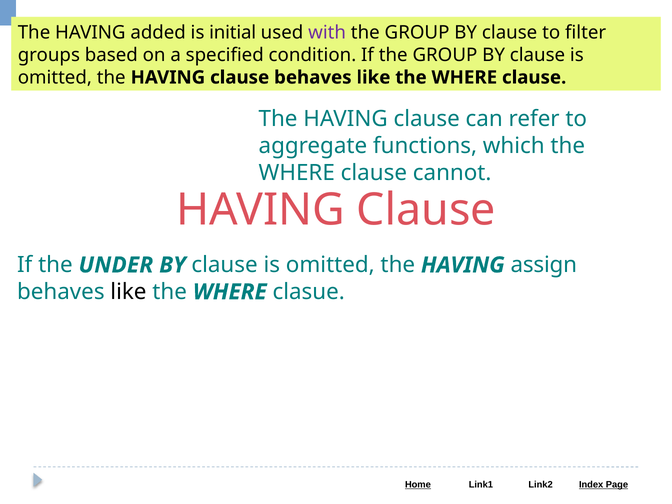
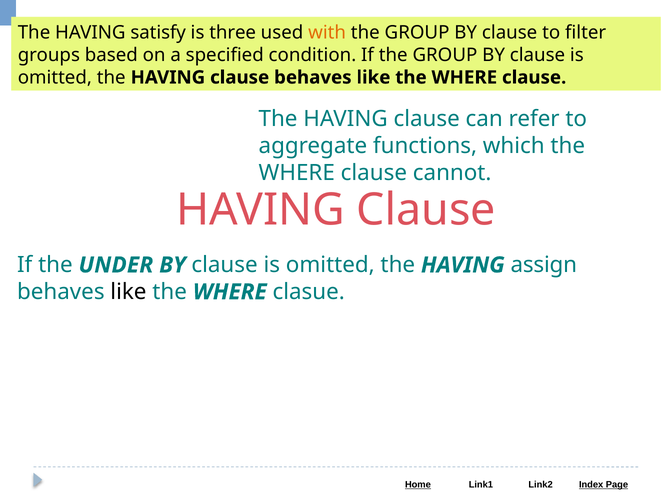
added: added -> satisfy (158, 33)
initial: initial -> three (233, 33)
with colour: purple -> orange (327, 33)
